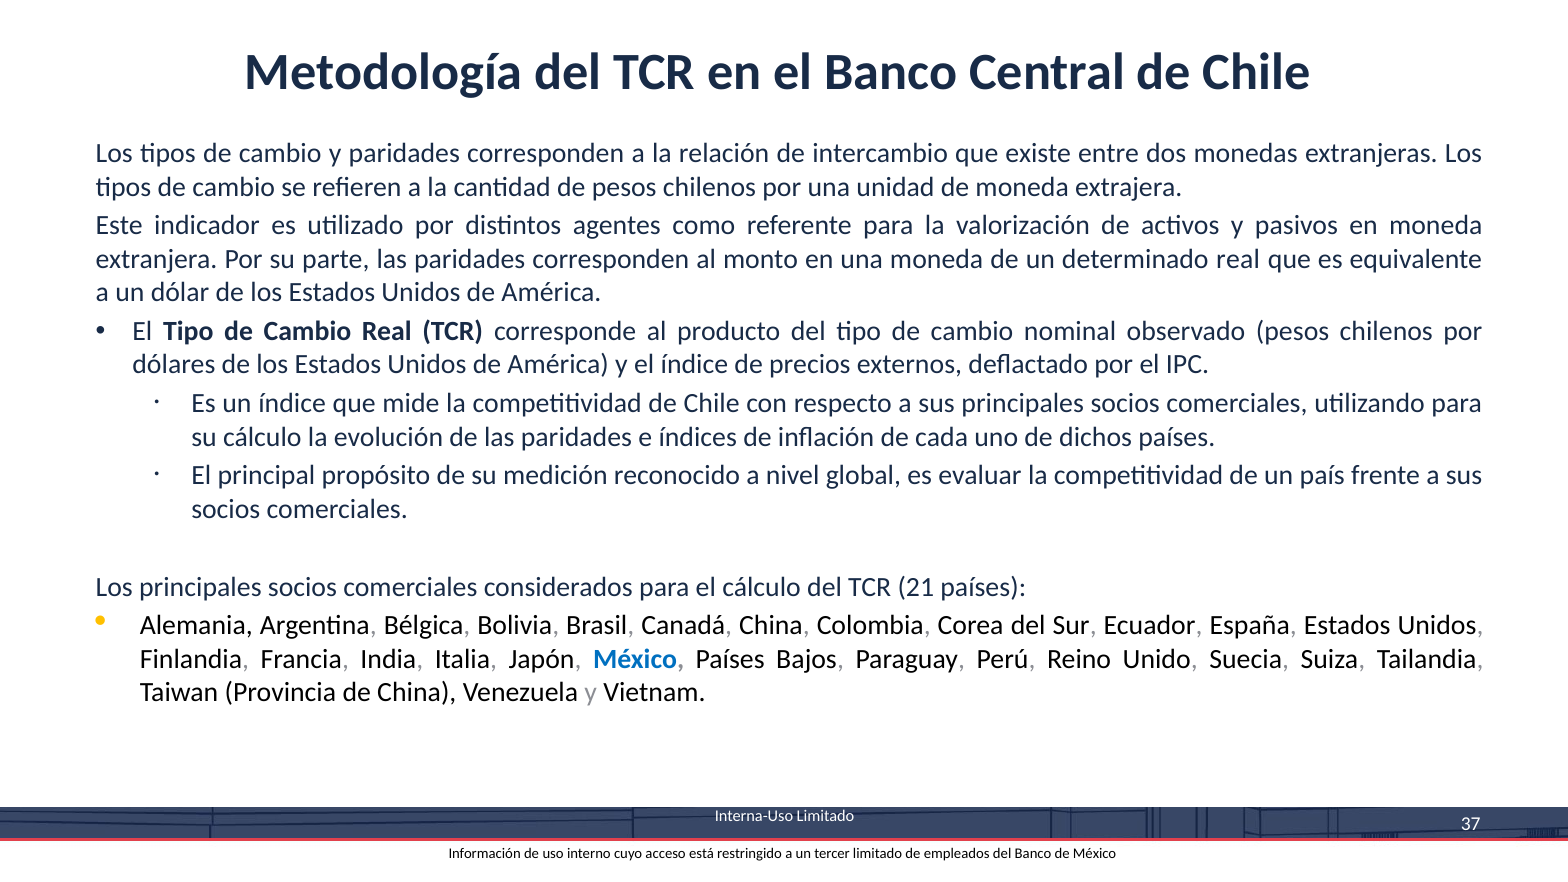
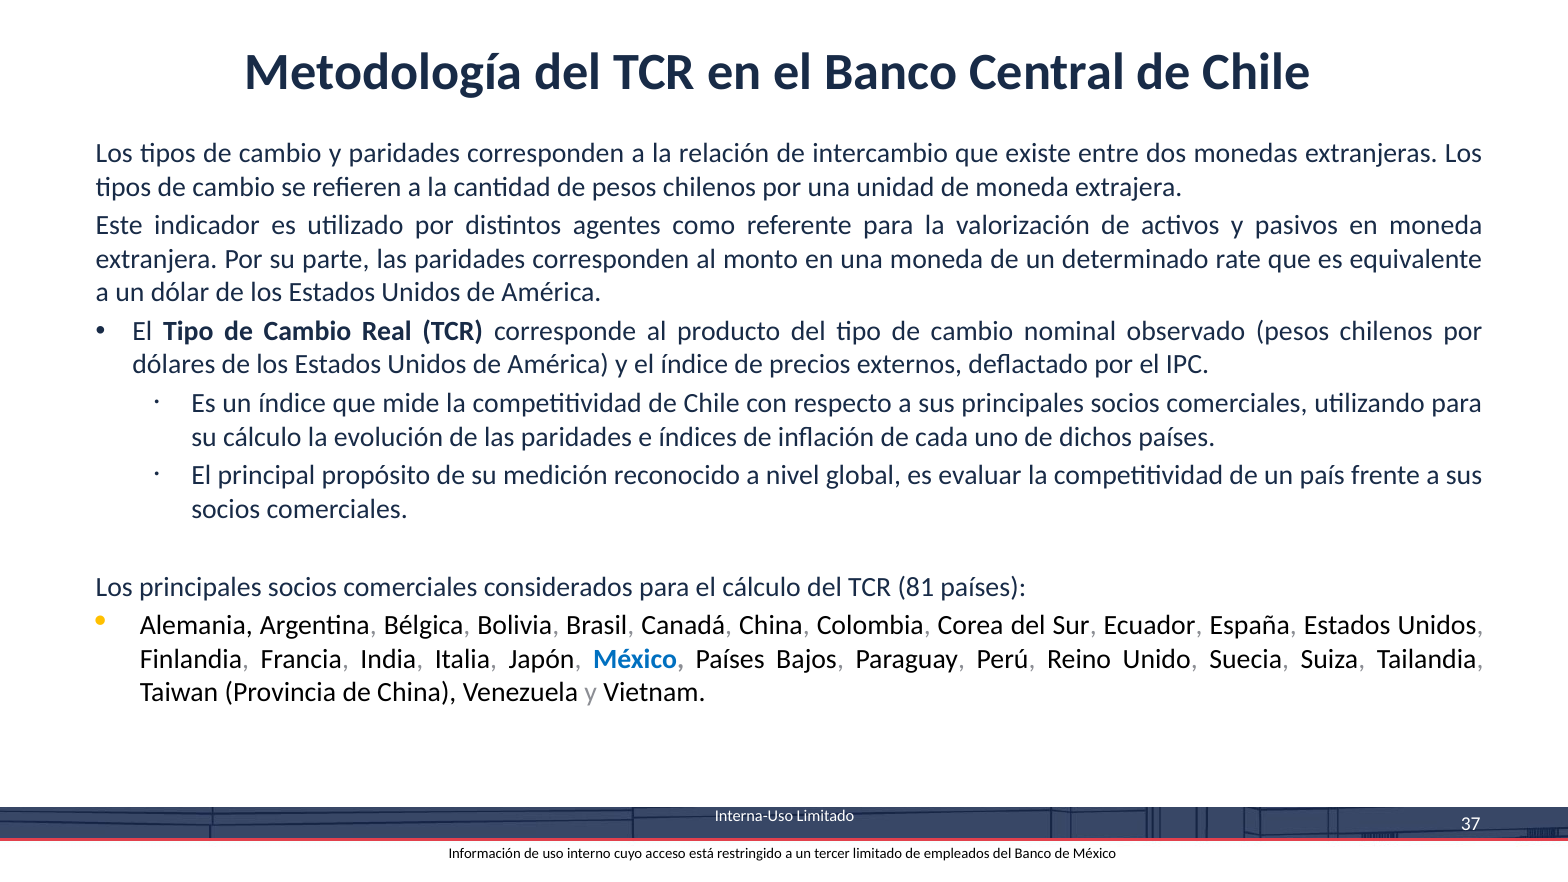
determinado real: real -> rate (1238, 259)
21: 21 -> 81 (916, 587)
